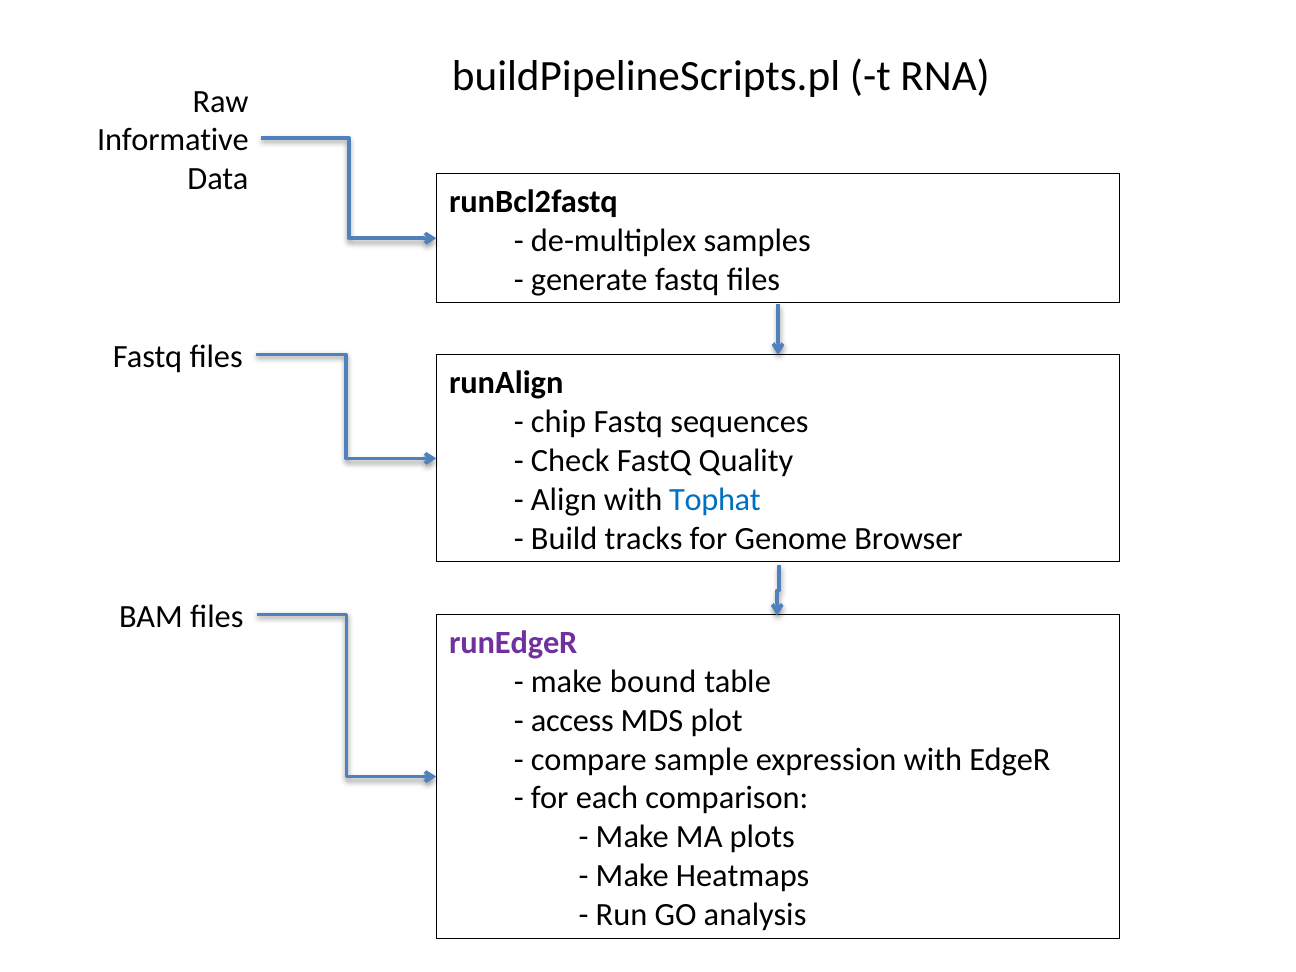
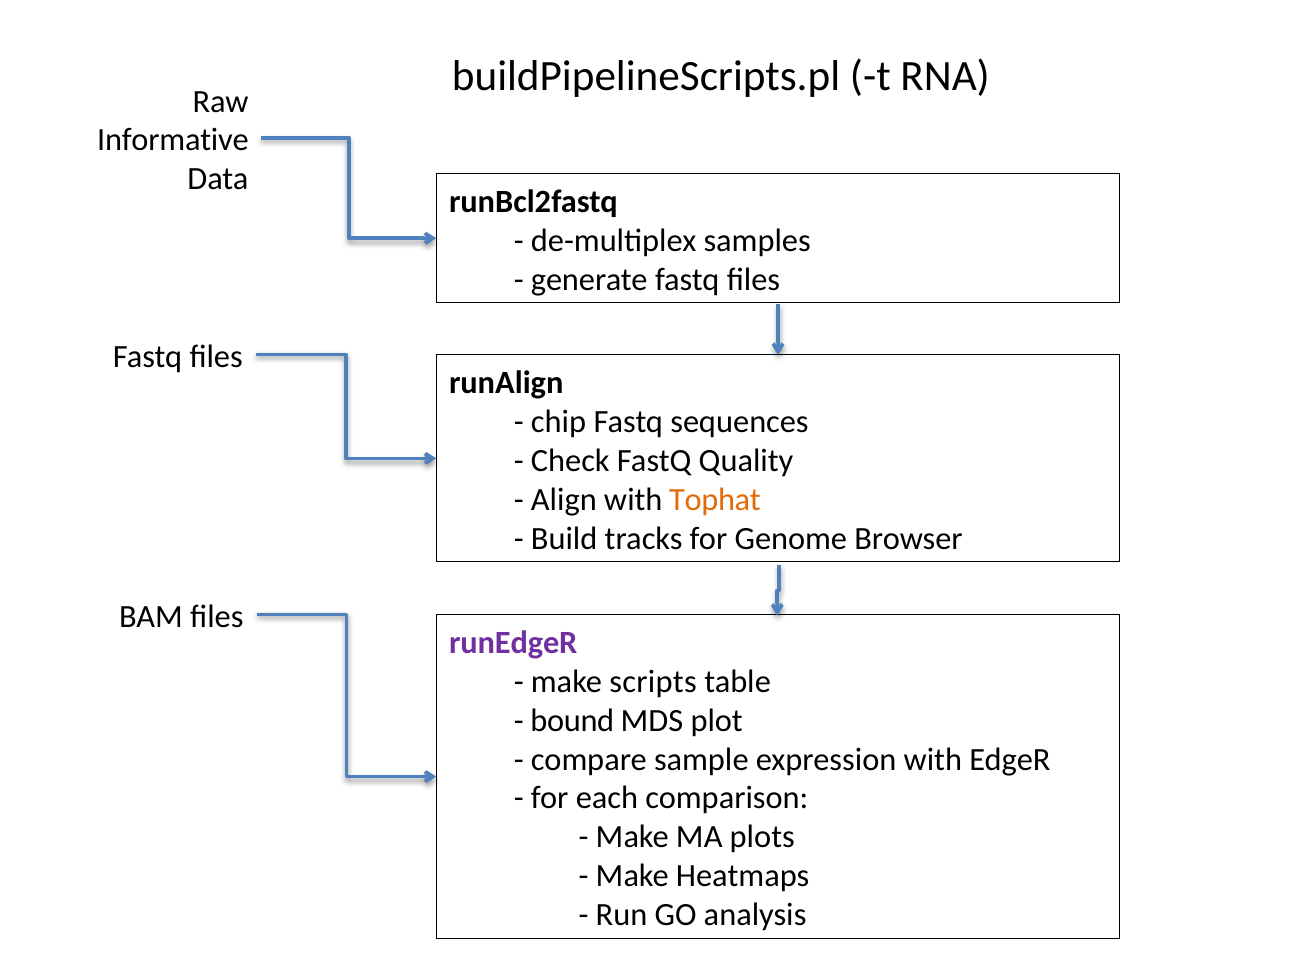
Tophat colour: blue -> orange (715, 500)
bound: bound -> scripts (653, 682)
access: access -> bound (572, 721)
